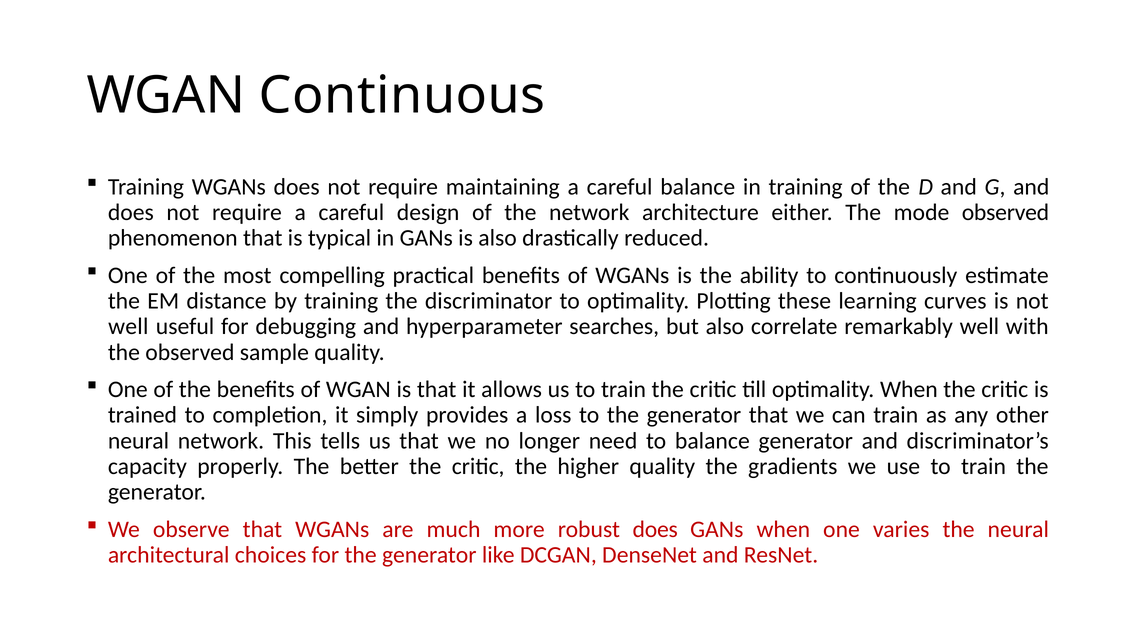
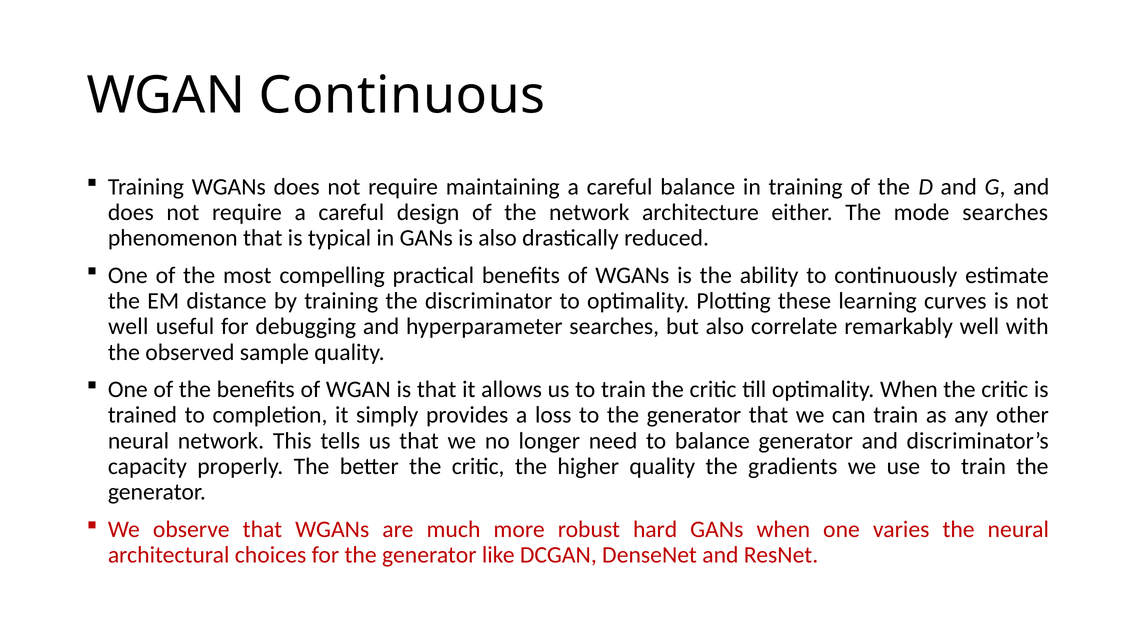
mode observed: observed -> searches (1005, 213)
robust does: does -> hard (655, 529)
